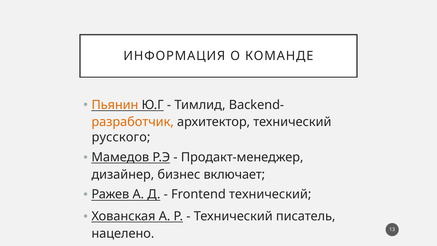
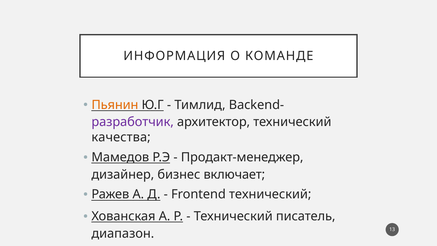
разработчик colour: orange -> purple (133, 122)
русского: русского -> качества (121, 137)
нацелено: нацелено -> диапазон (123, 233)
